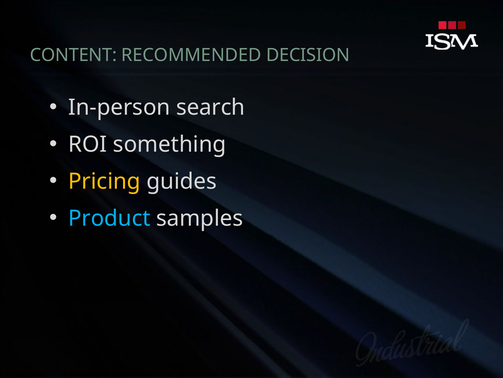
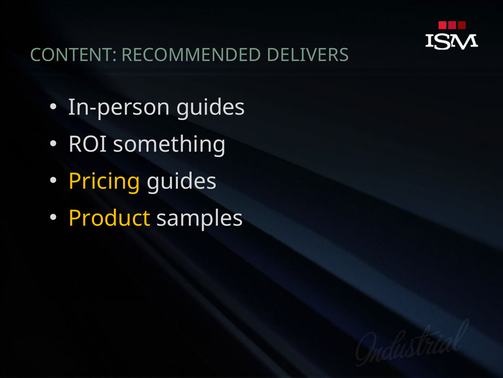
DECISION: DECISION -> DELIVERS (308, 55)
In-person search: search -> guides (211, 107)
Product colour: light blue -> yellow (109, 218)
